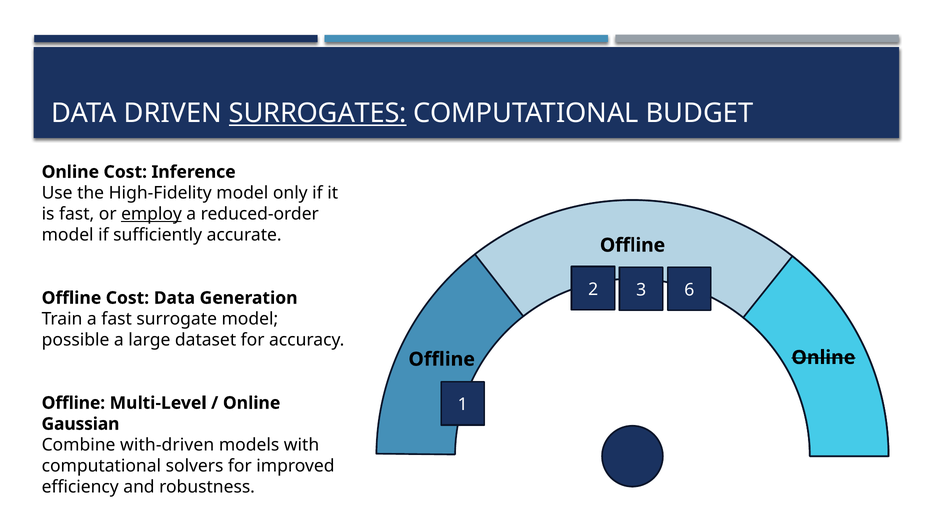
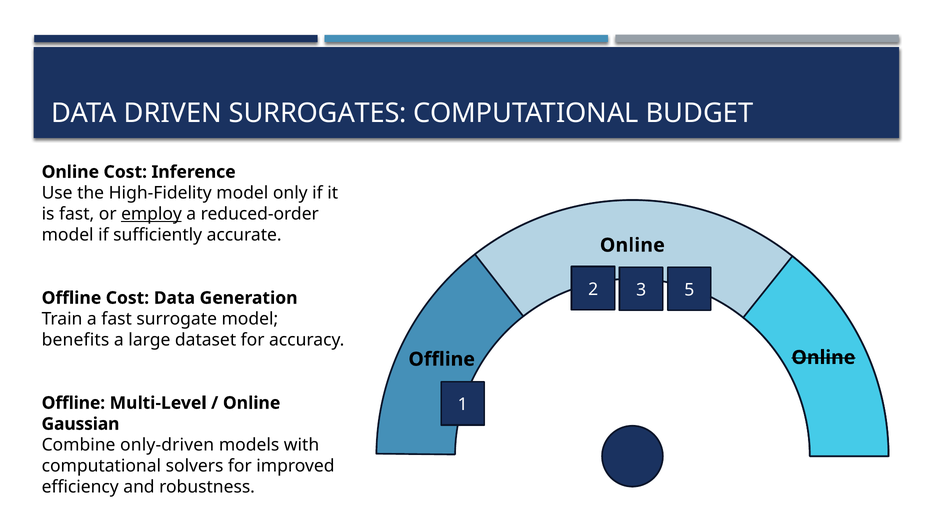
SURROGATES underline: present -> none (318, 113)
Offline: Offline -> Online (632, 245)
6: 6 -> 5 (689, 290)
possible: possible -> benefits (75, 340)
with-driven: with-driven -> only-driven (167, 445)
